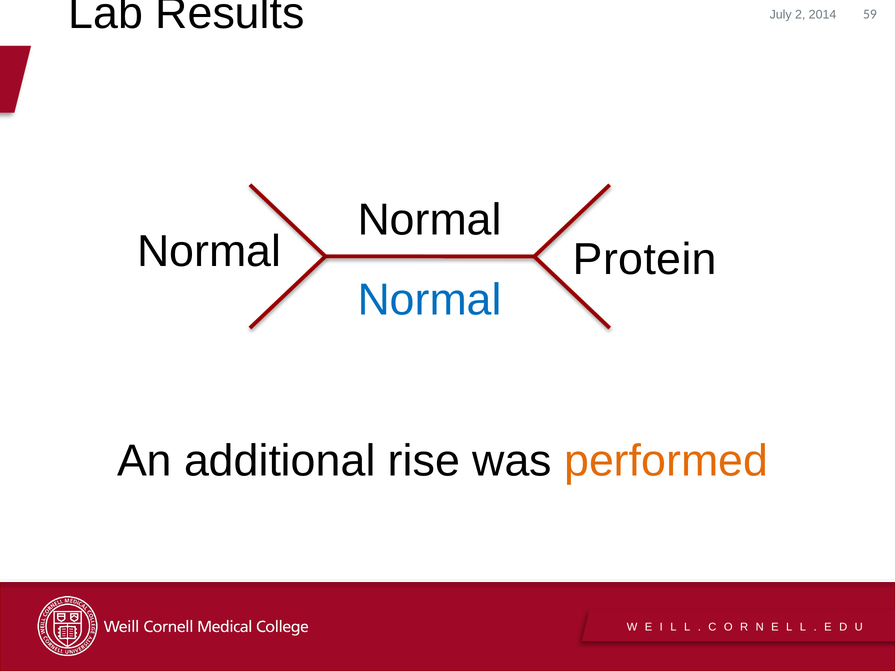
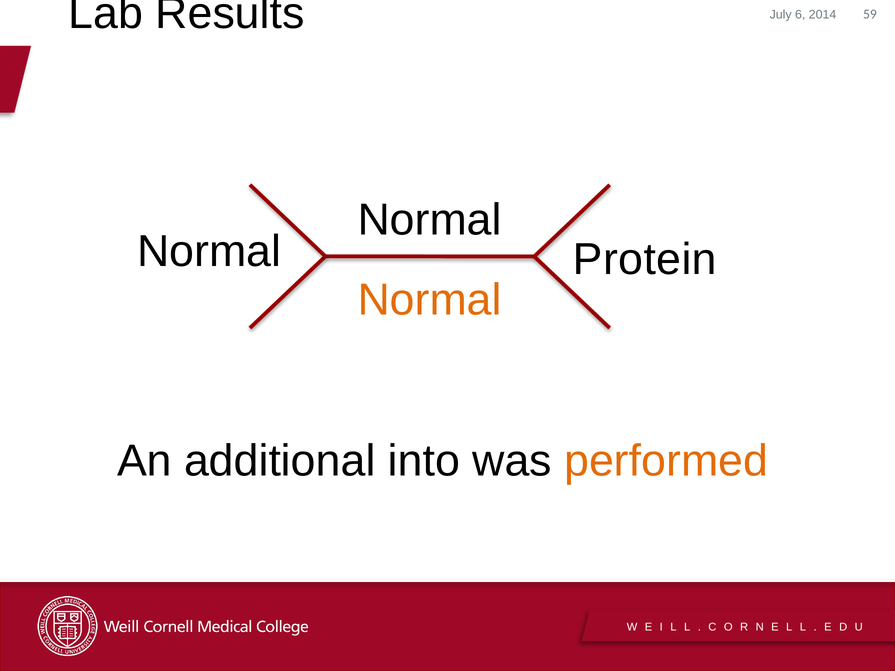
2: 2 -> 6 (800, 14)
Normal colour: blue -> orange (430, 300)
rise: rise -> into (424, 461)
